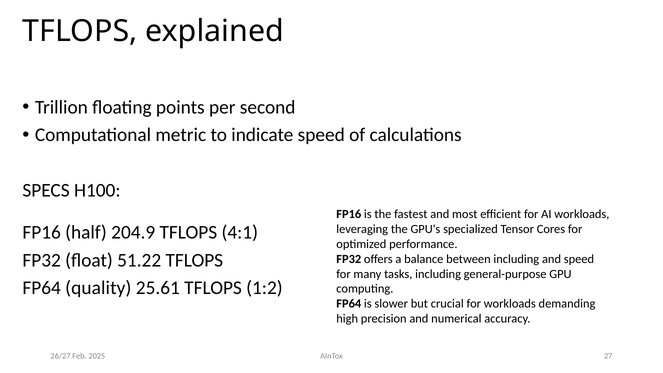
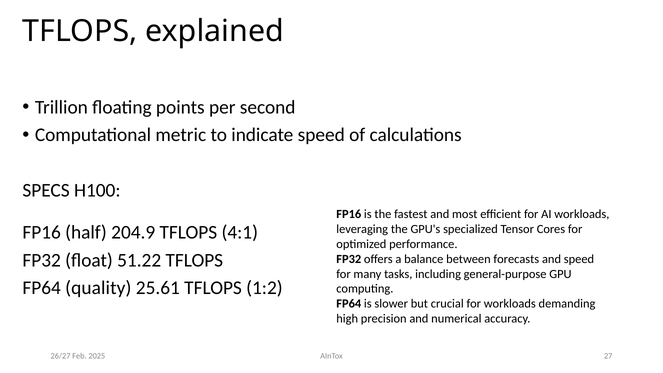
between including: including -> forecasts (516, 259)
